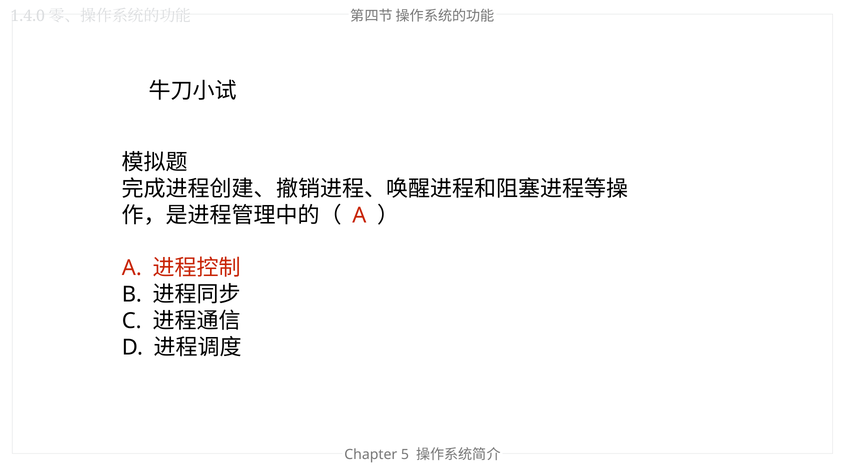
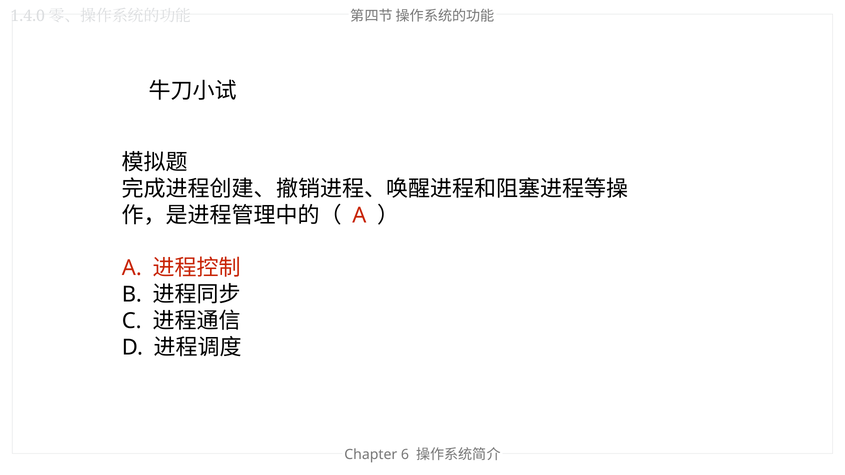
5: 5 -> 6 (405, 455)
